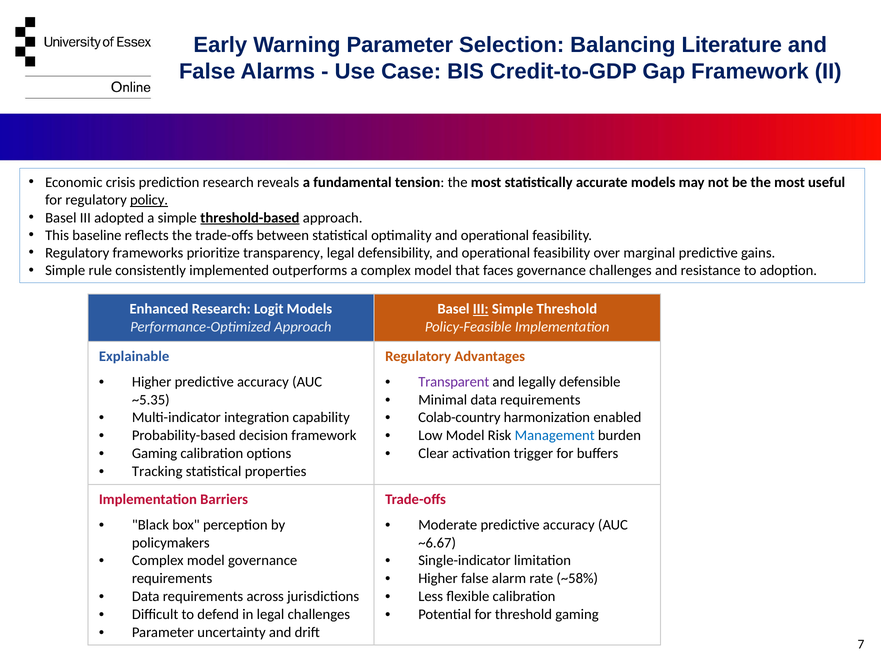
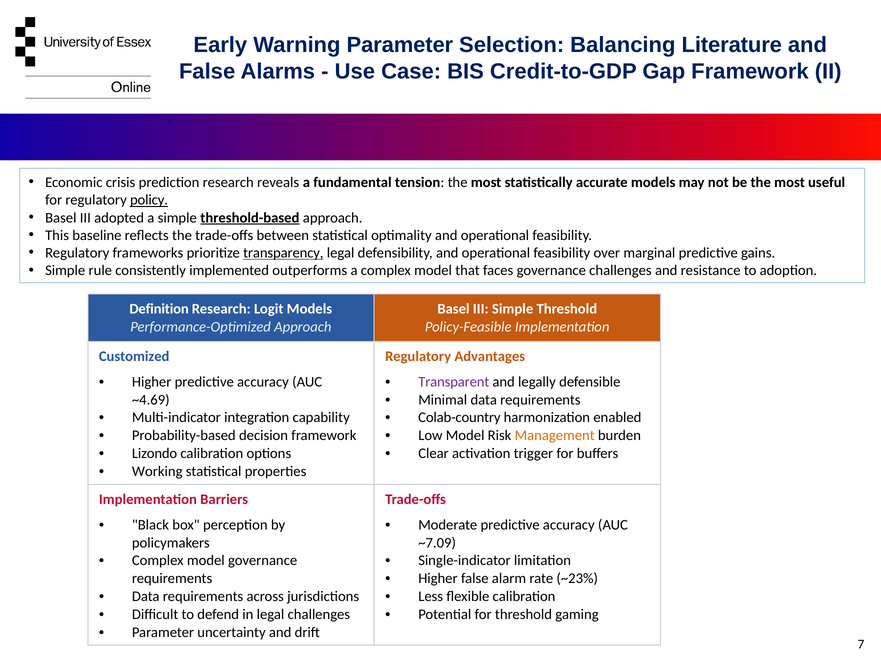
transparency underline: none -> present (283, 253)
Enhanced: Enhanced -> Definition (159, 309)
III underline: present -> none (481, 309)
Explainable: Explainable -> Customized (134, 356)
~5.35: ~5.35 -> ~4.69 (151, 400)
Management colour: blue -> orange (555, 435)
Gaming: Gaming -> Lizondo (155, 453)
Tracking: Tracking -> Working (157, 471)
~6.67: ~6.67 -> ~7.09 (437, 542)
~58%: ~58% -> ~23% (577, 578)
